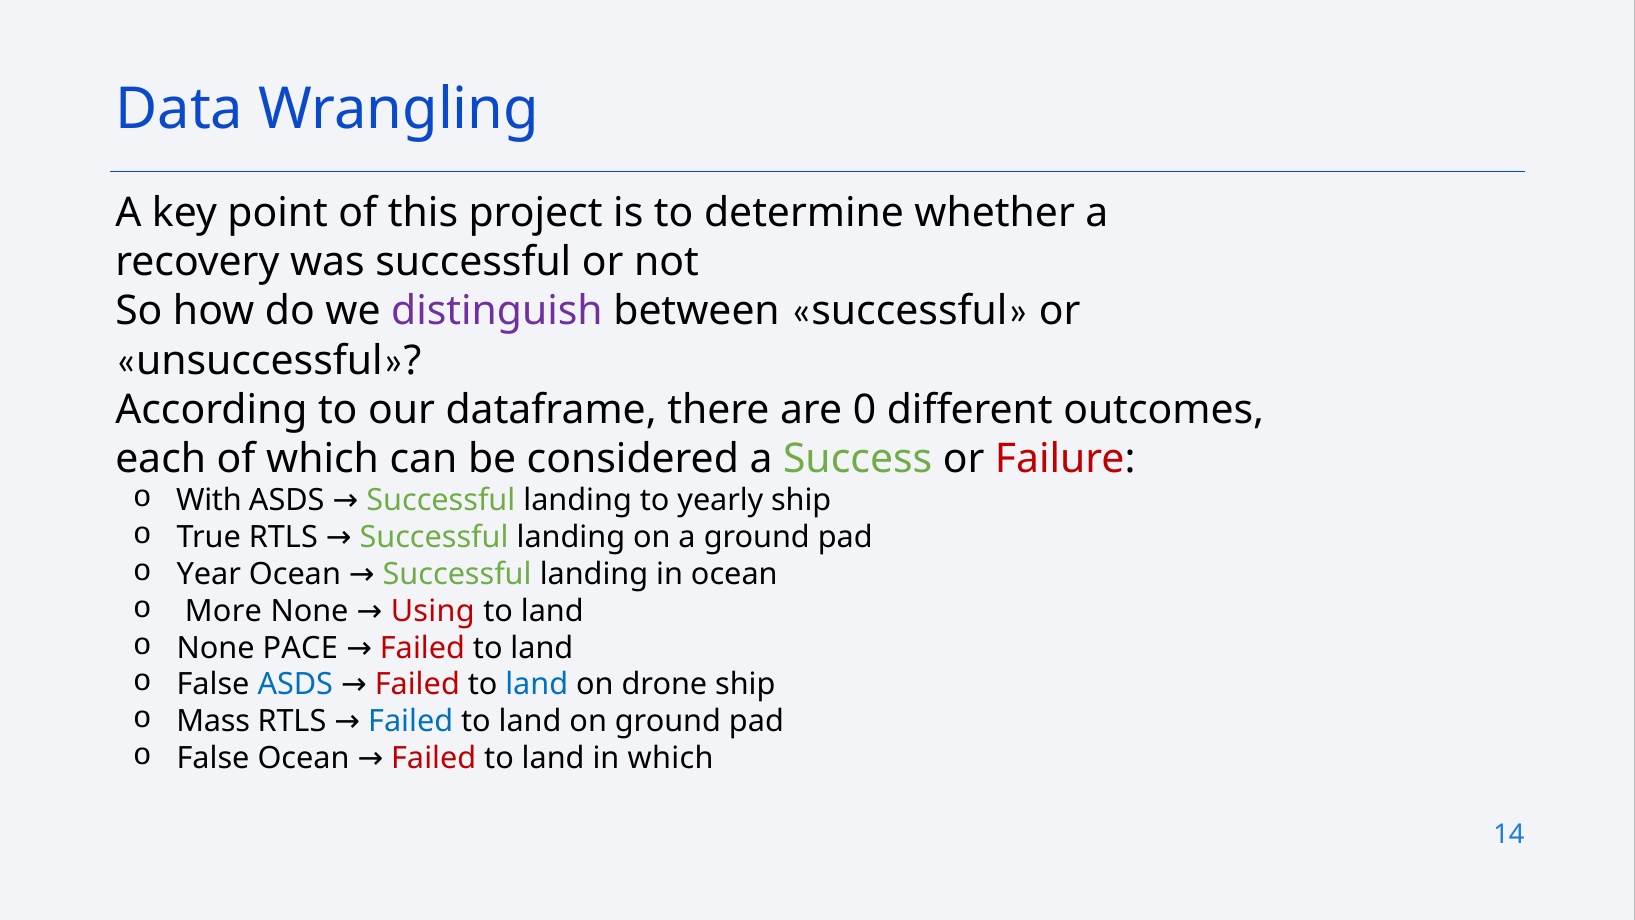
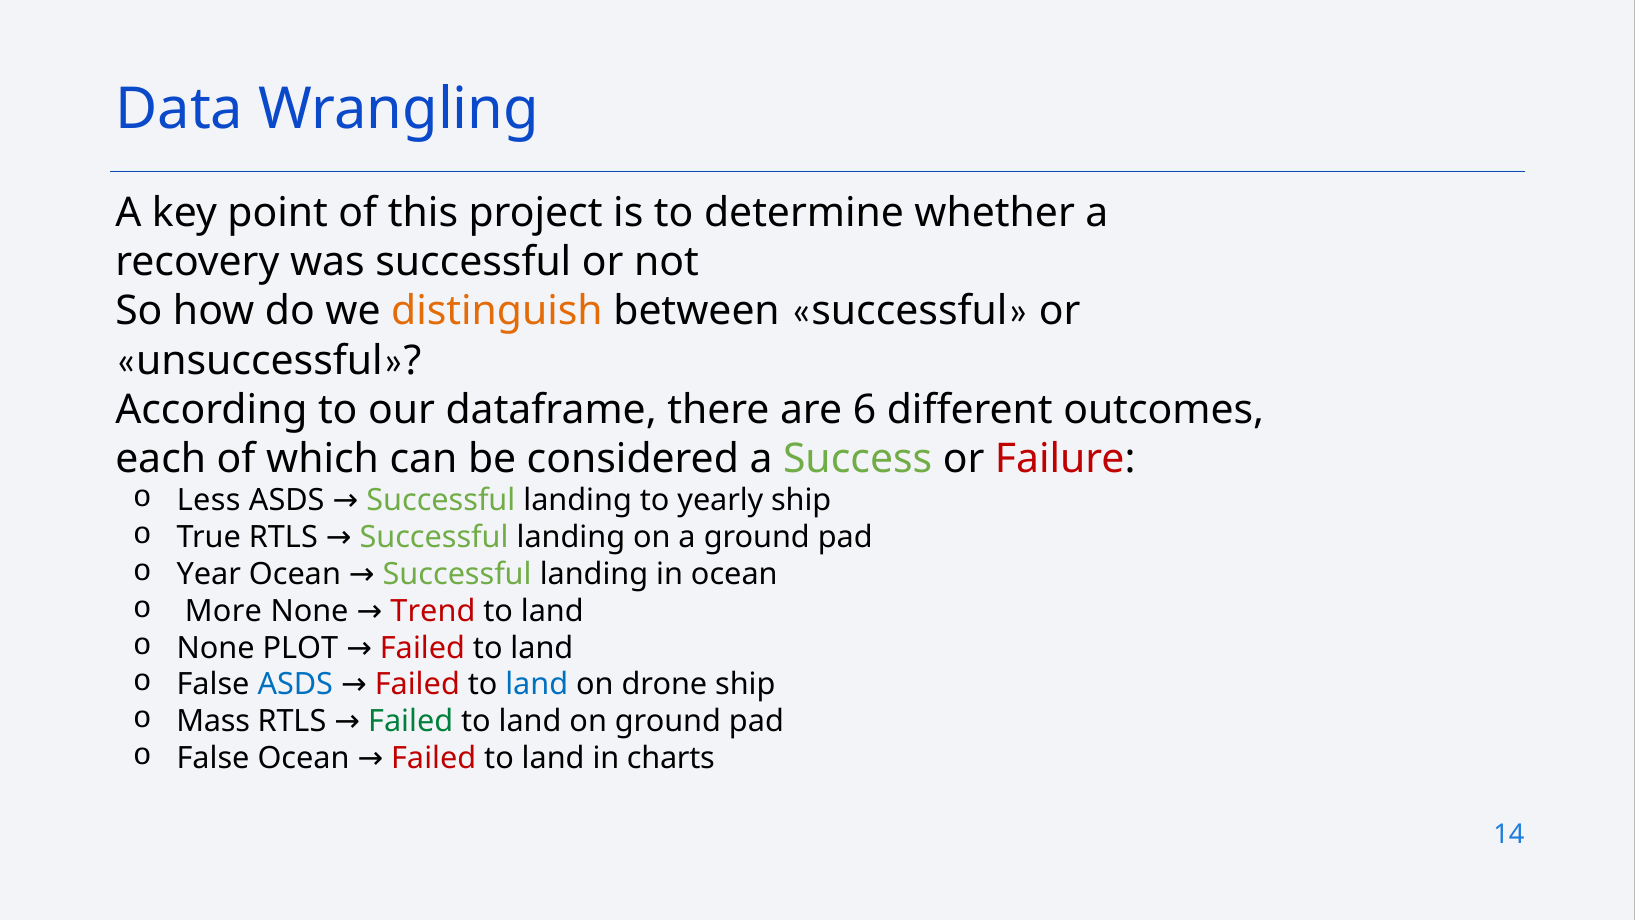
distinguish colour: purple -> orange (497, 311)
0: 0 -> 6 (865, 409)
With: With -> Less (209, 501)
Using: Using -> Trend (433, 611)
PACE: PACE -> PLOT (300, 648)
Failed colour: blue -> green (411, 721)
in which: which -> charts (671, 758)
